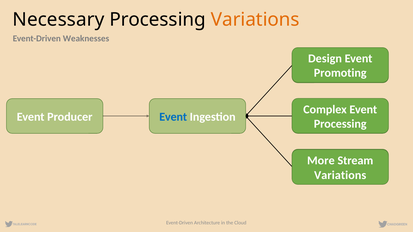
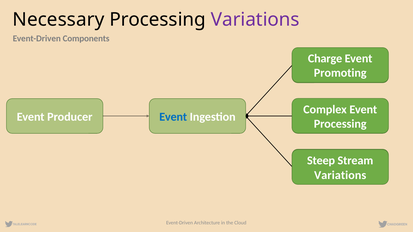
Variations colour: orange -> purple (255, 20)
Weaknesses: Weaknesses -> Components (86, 39)
Design: Design -> Charge (325, 59)
More: More -> Steep (321, 161)
